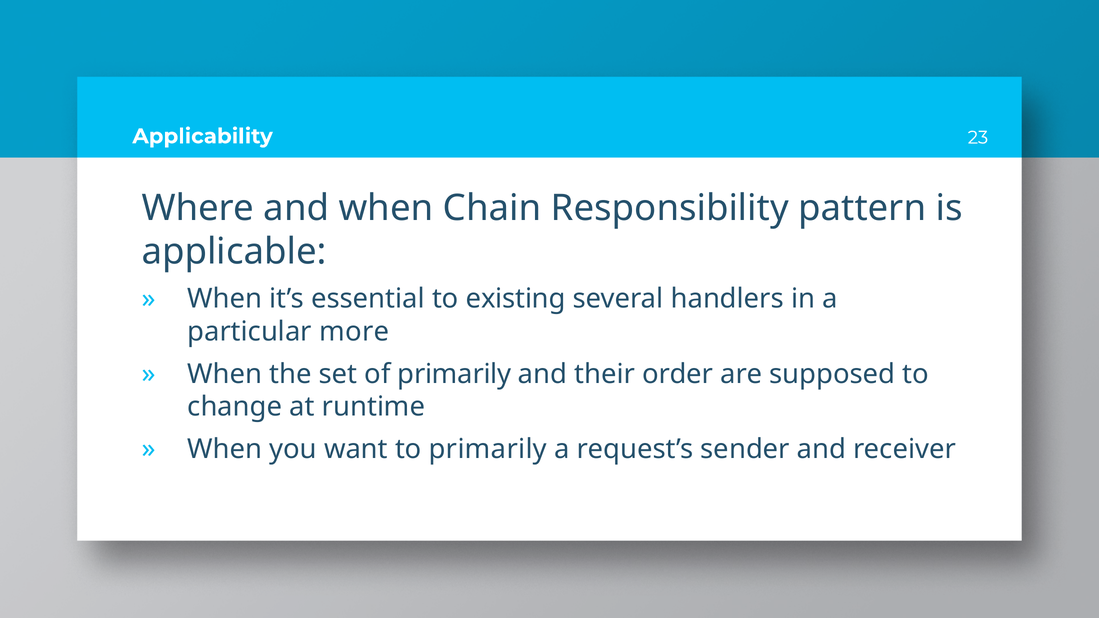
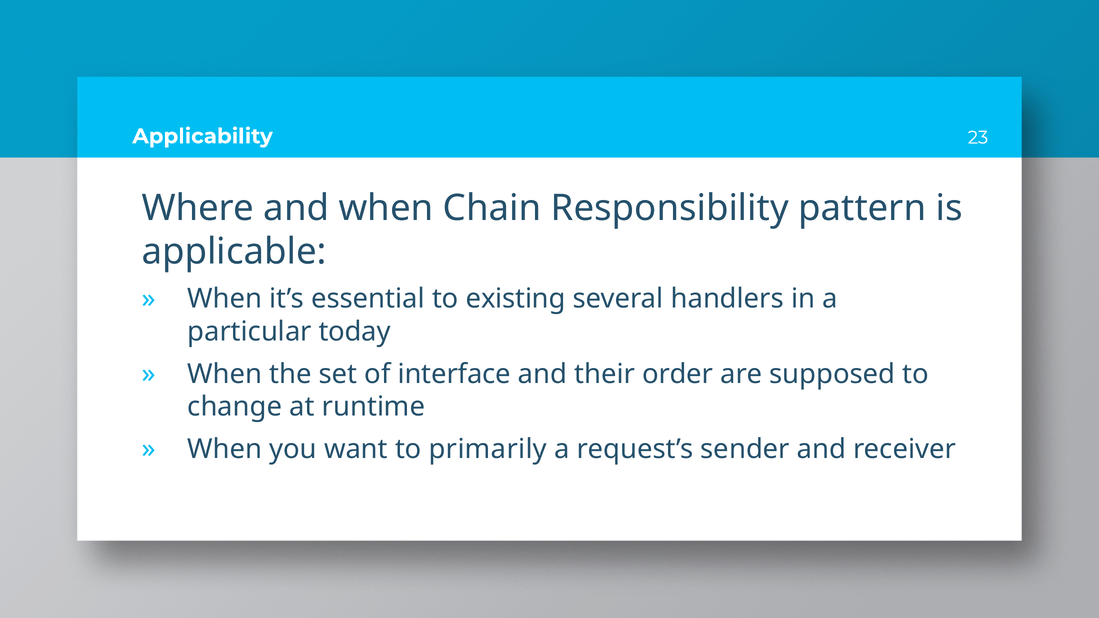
more: more -> today (355, 332)
of primarily: primarily -> interface (454, 374)
